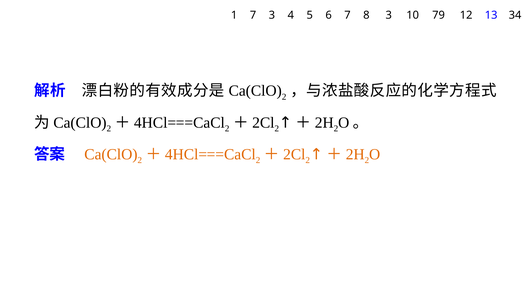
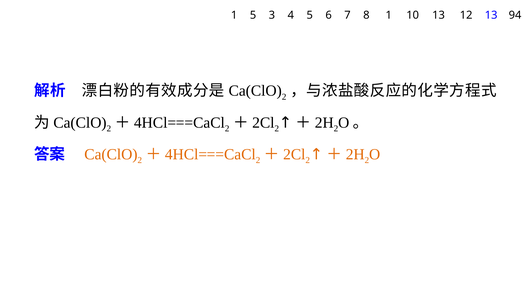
1 7: 7 -> 5 (253, 15)
8 3: 3 -> 1 (389, 15)
10 79: 79 -> 13 (439, 15)
34: 34 -> 94 (515, 15)
